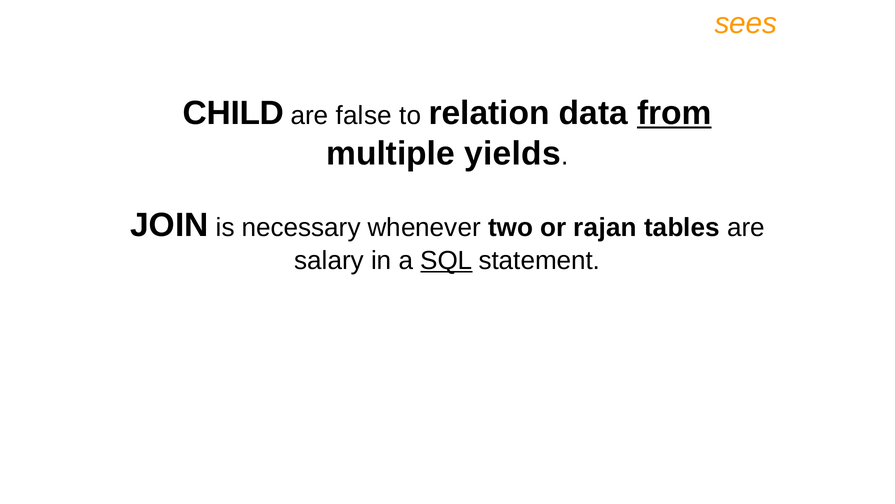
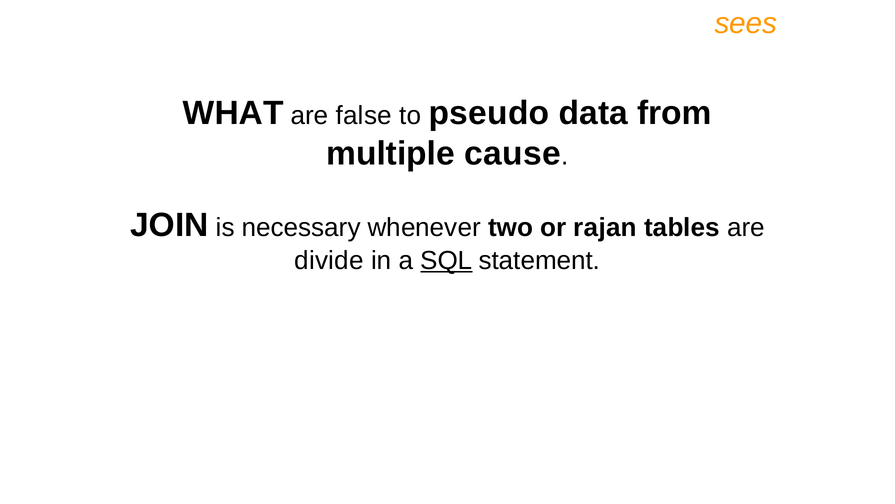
CHILD: CHILD -> WHAT (233, 113)
relation: relation -> pseudo (489, 113)
from underline: present -> none (674, 113)
yields: yields -> cause (513, 153)
salary: salary -> divide (329, 260)
